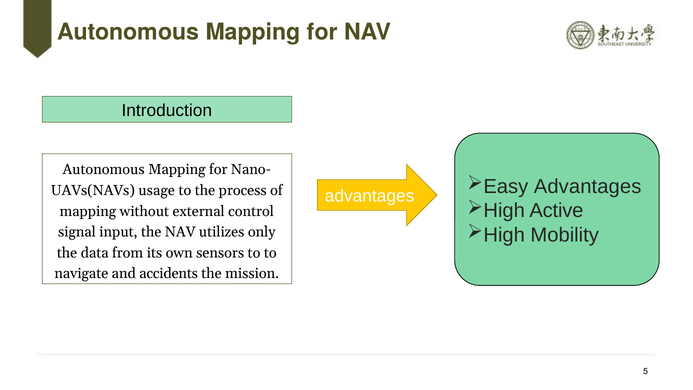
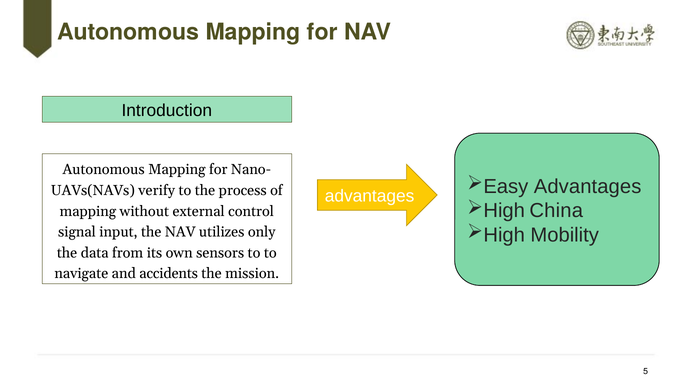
usage: usage -> verify (157, 190)
Active: Active -> China (556, 211)
